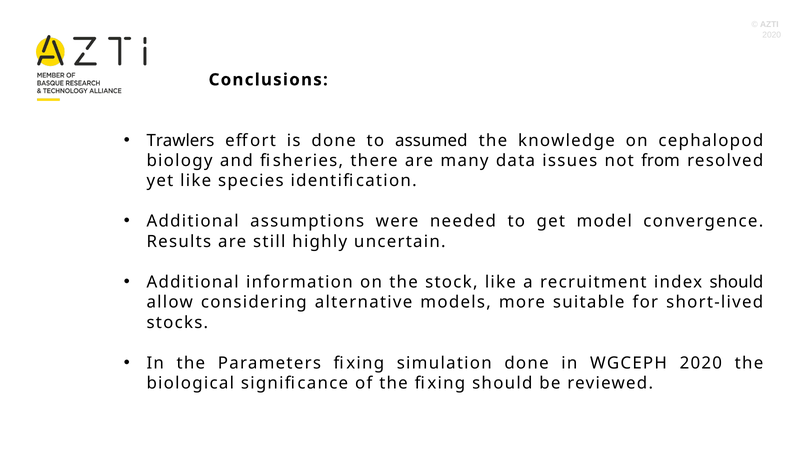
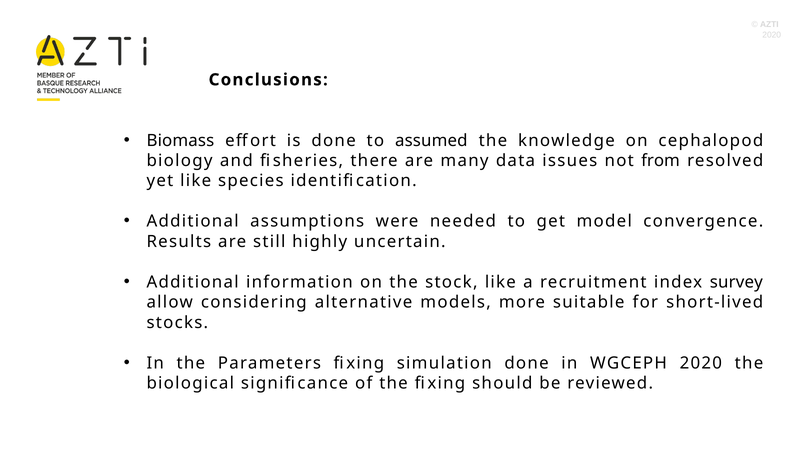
Trawlers: Trawlers -> Biomass (180, 140)
index should: should -> survey (736, 282)
